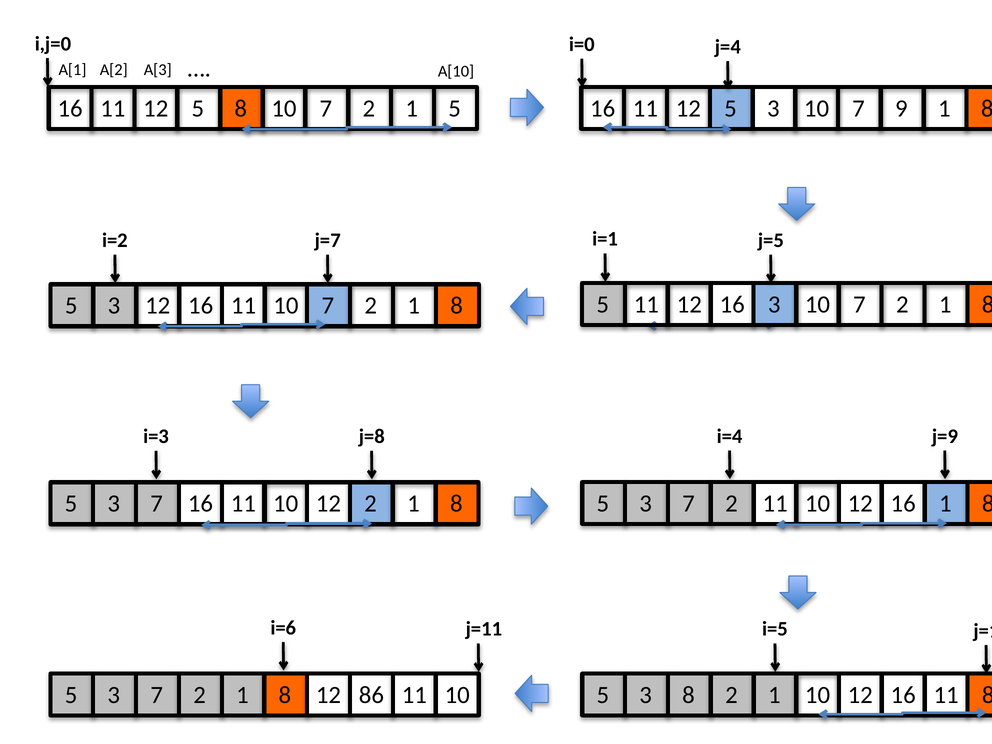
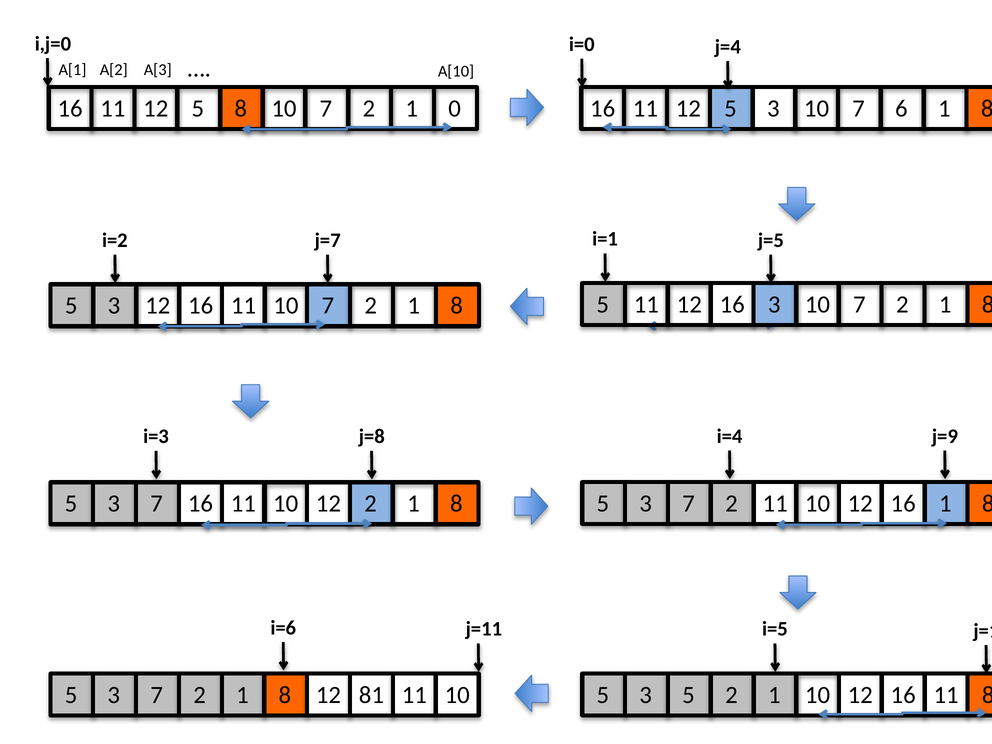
5: 5 -> 0 (455, 109)
9: 9 -> 6 (901, 109)
86: 86 -> 81 (371, 695)
8: 8 -> 5 (688, 695)
